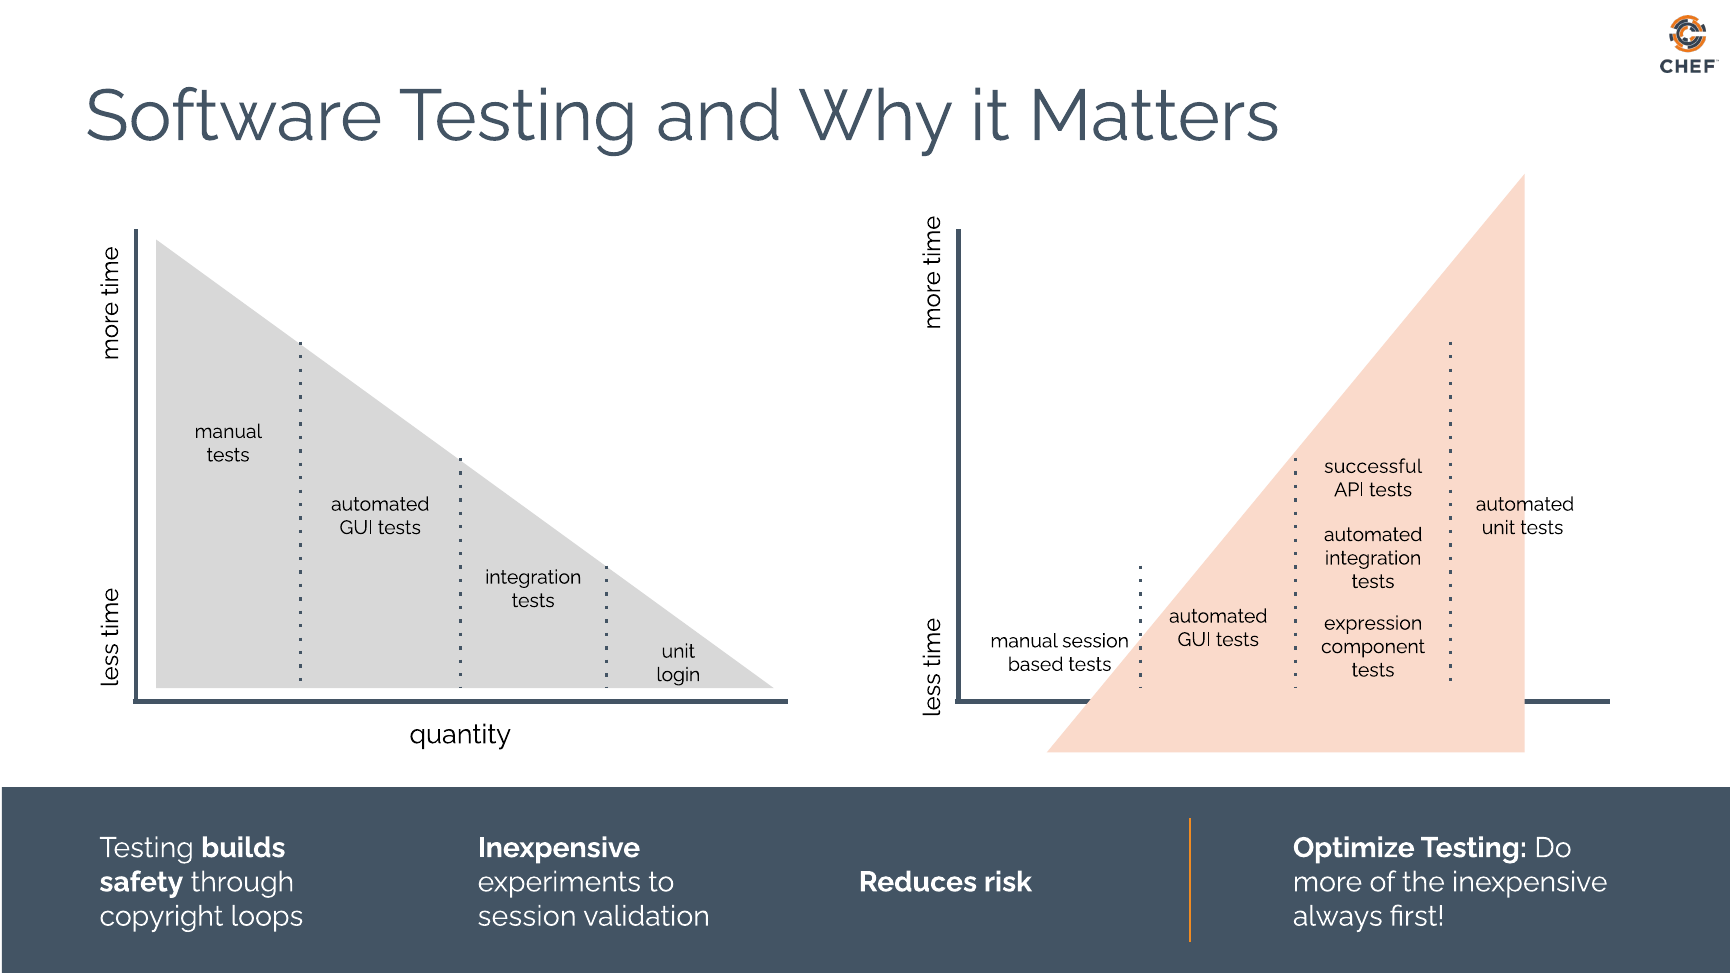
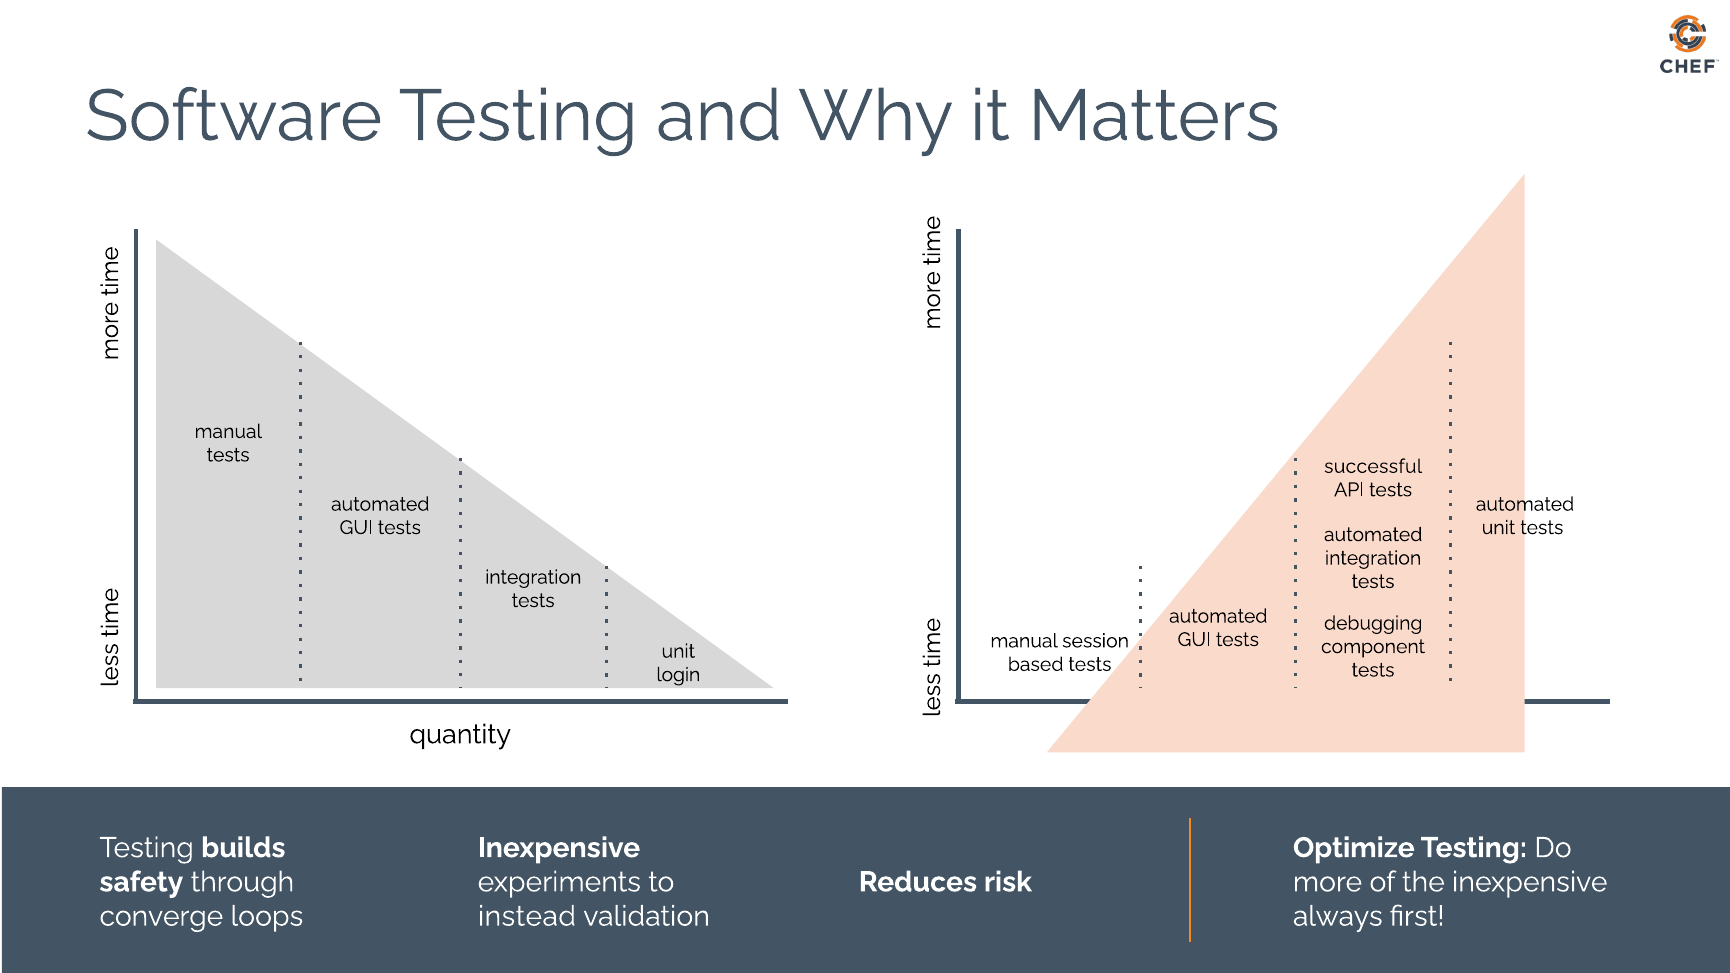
expression: expression -> debugging (1373, 623)
copyright: copyright -> converge (161, 916)
session: session -> instead (527, 916)
